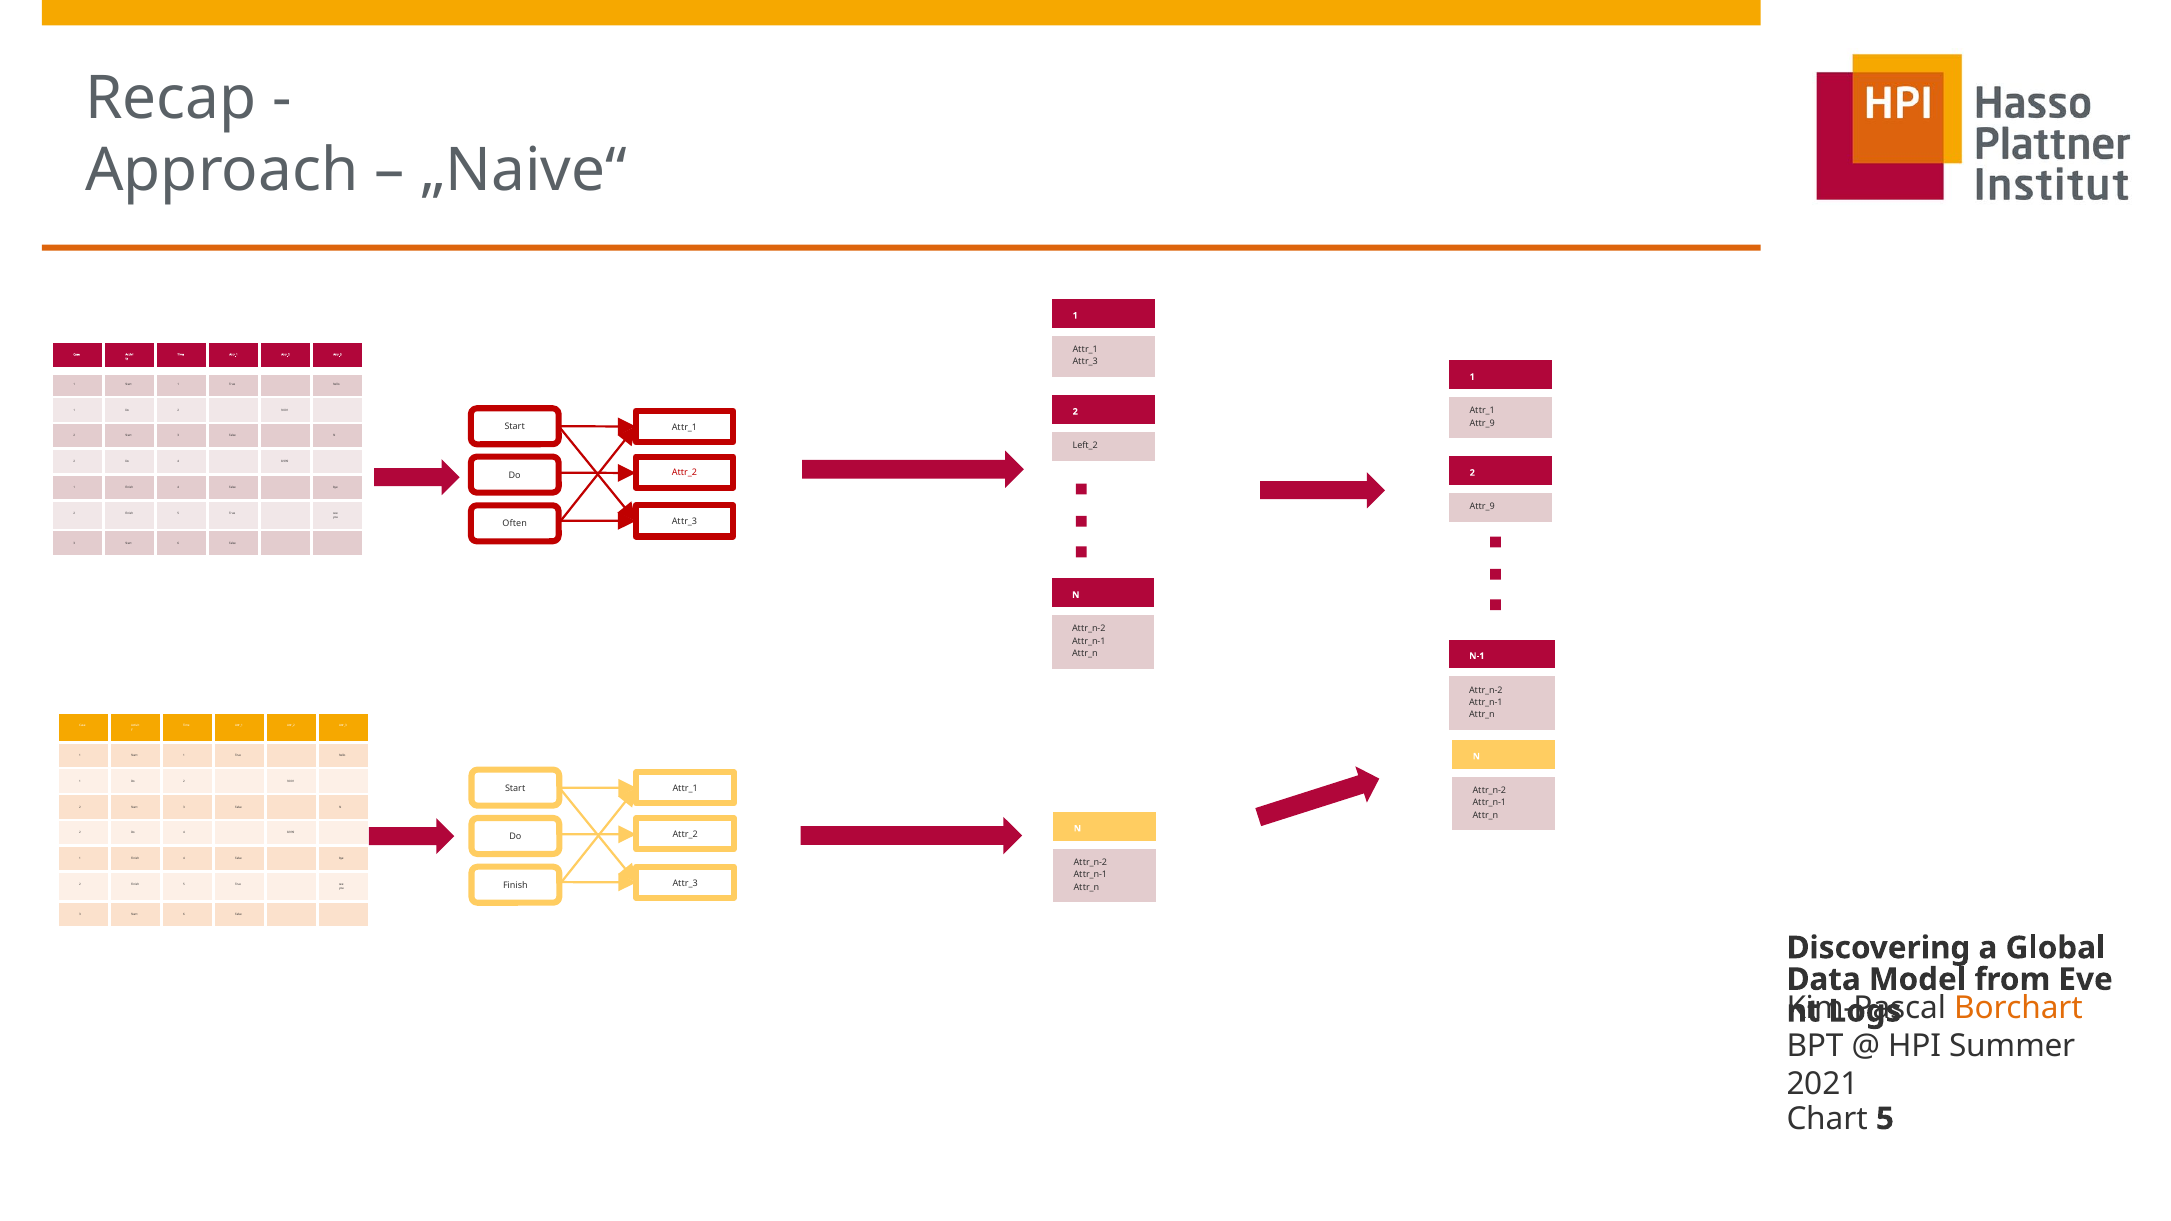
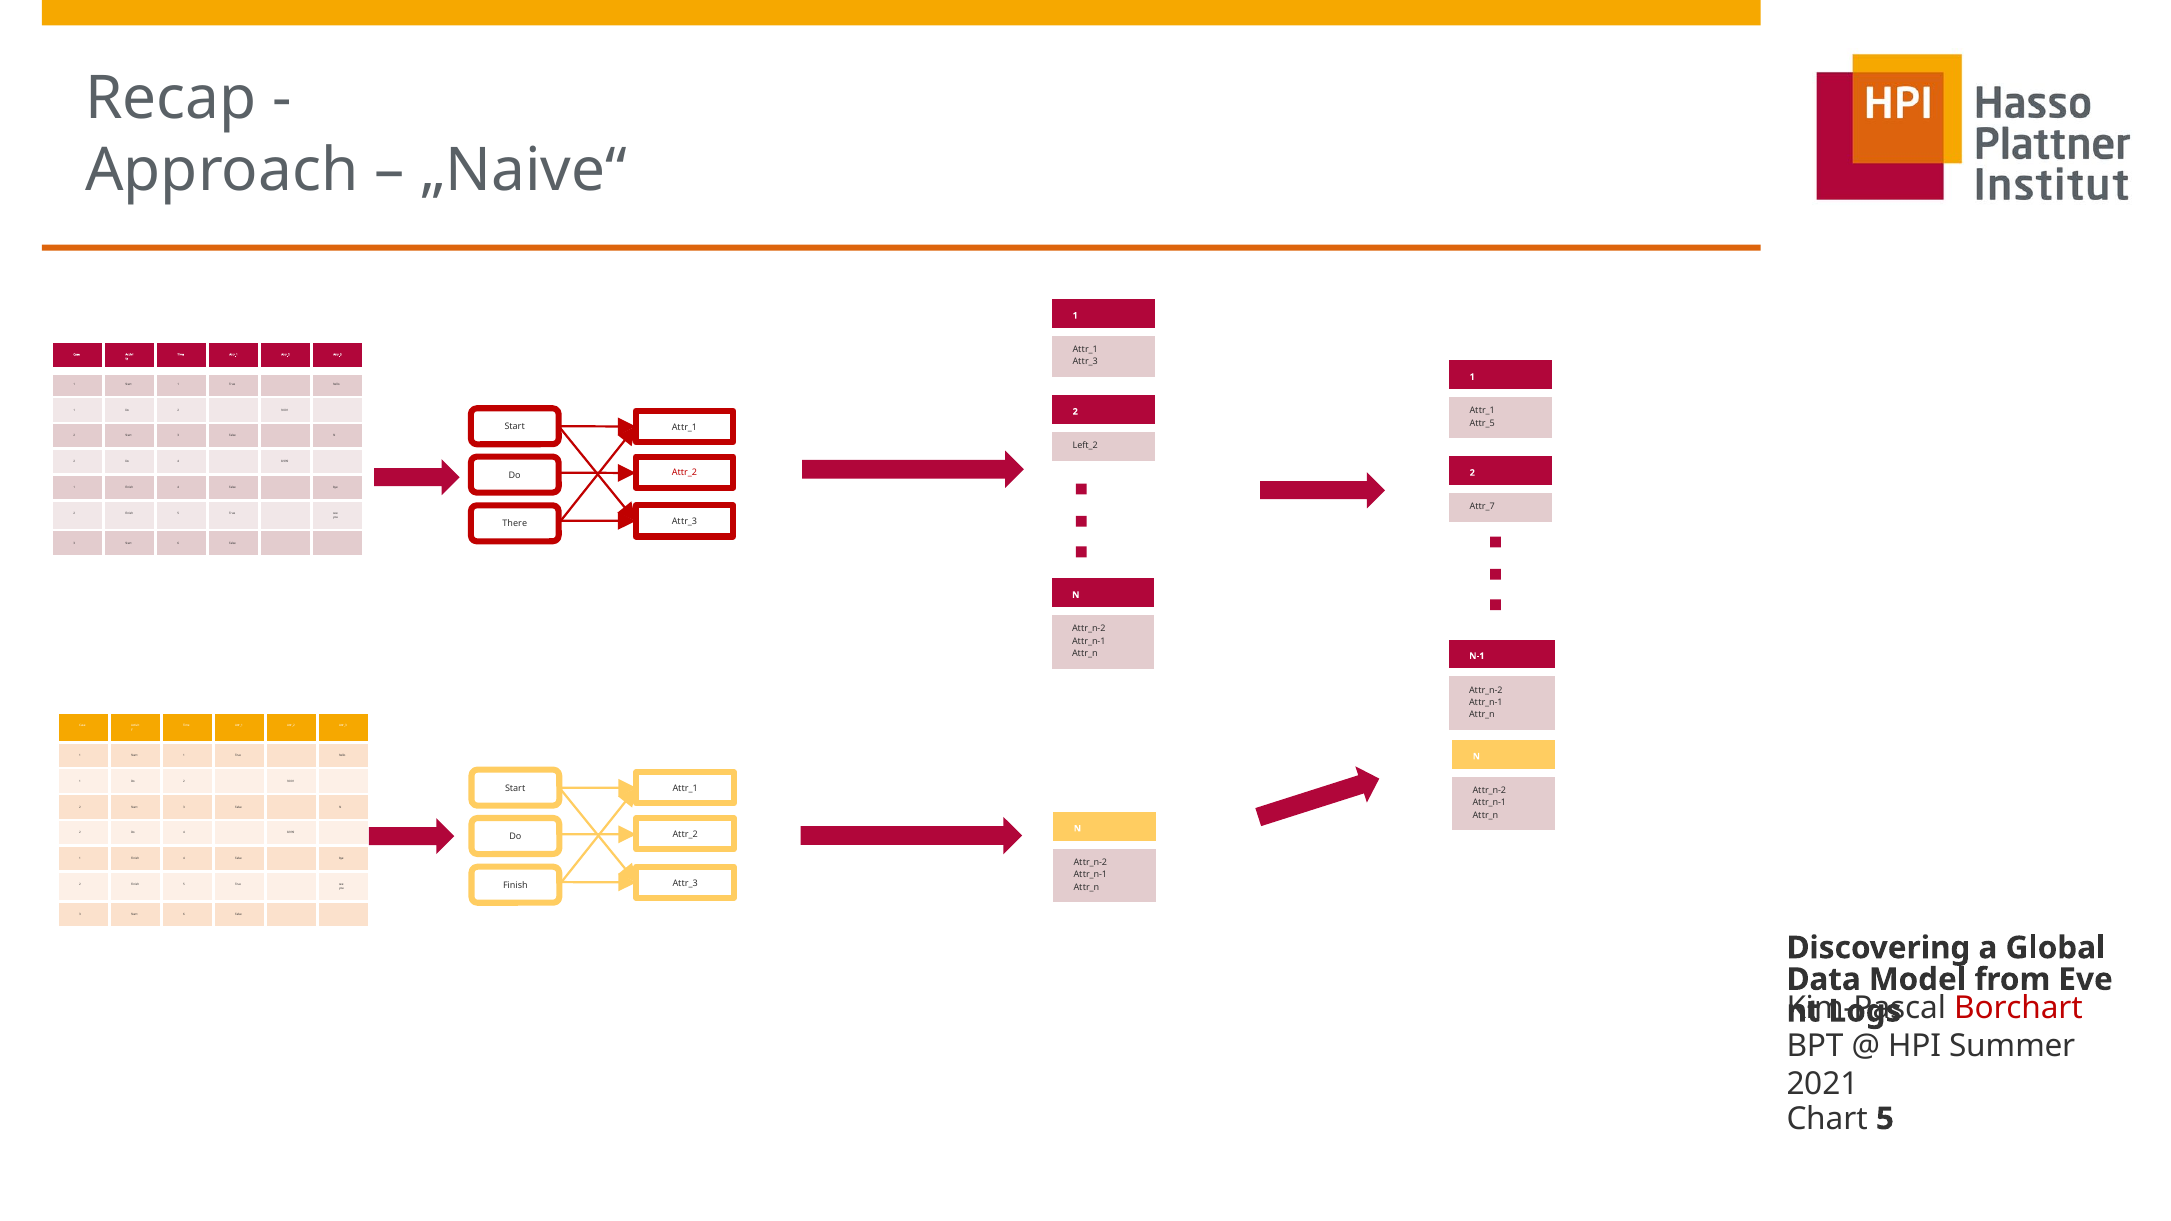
Attr_9: Attr_9 -> Attr_5 (1482, 423)
Attr_9: Attr_9 -> Attr_7 (1482, 507)
Often: Often -> There (515, 524)
Borchart colour: orange -> red (2018, 1008)
